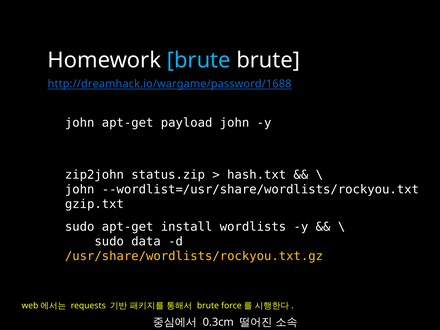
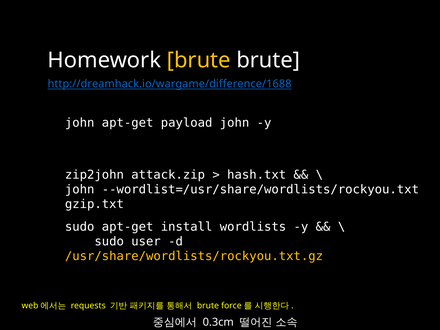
brute colour: light blue -> yellow (199, 60)
http://dreamhack.io/wargame/password/1688: http://dreamhack.io/wargame/password/1688 -> http://dreamhack.io/wargame/difference/1688 (170, 84)
status.zip: status.zip -> attack.zip (168, 175)
data: data -> user (146, 242)
